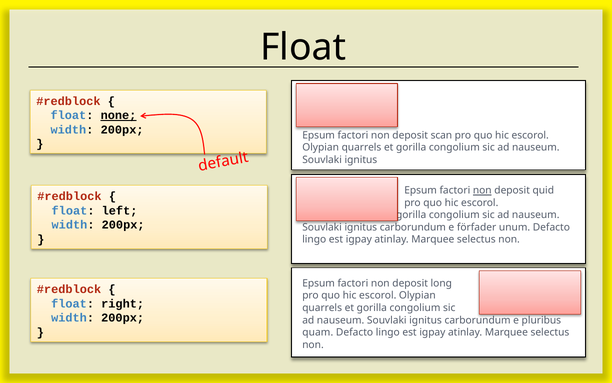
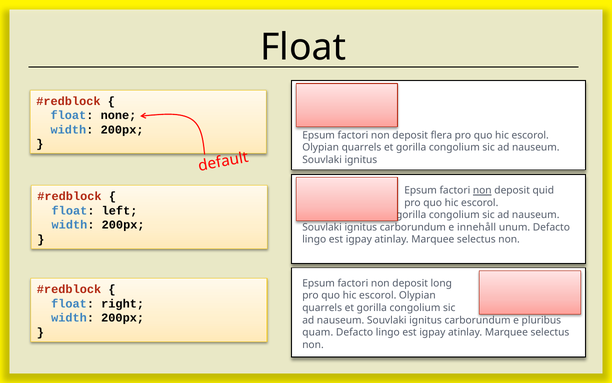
none underline: present -> none (119, 115)
scan: scan -> flera (441, 135)
förfader: förfader -> innehåll (477, 227)
